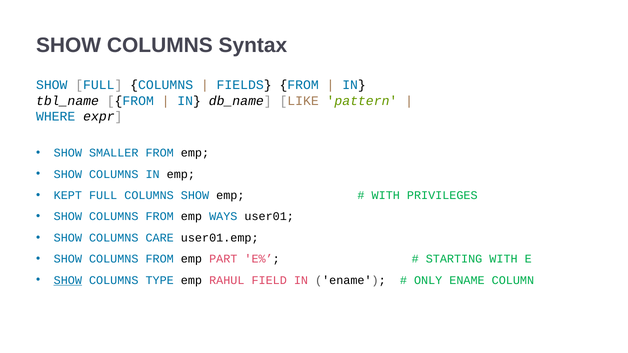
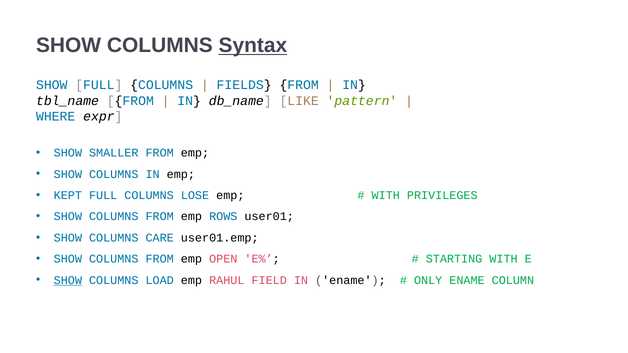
Syntax underline: none -> present (253, 45)
COLUMNS SHOW: SHOW -> LOSE (195, 196)
WAYS: WAYS -> ROWS (223, 217)
PART: PART -> OPEN (223, 259)
TYPE: TYPE -> LOAD (160, 280)
